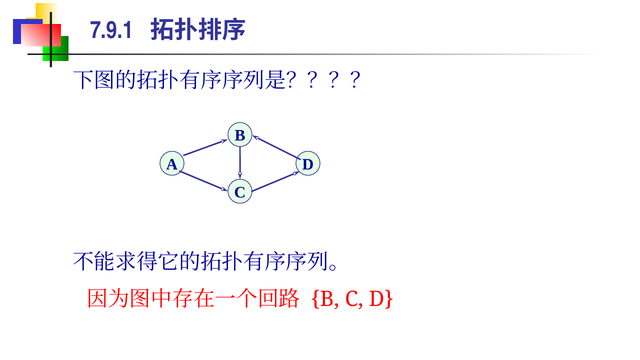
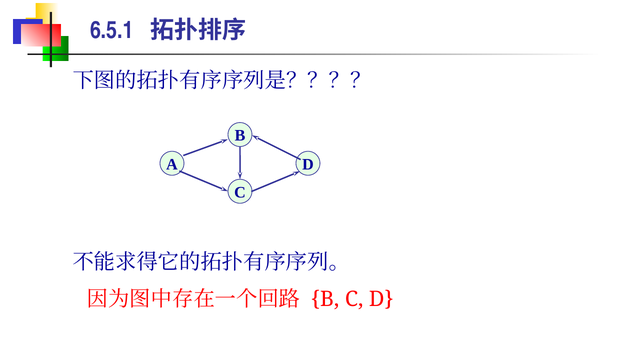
7.9.1: 7.9.1 -> 6.5.1 (112, 30)
